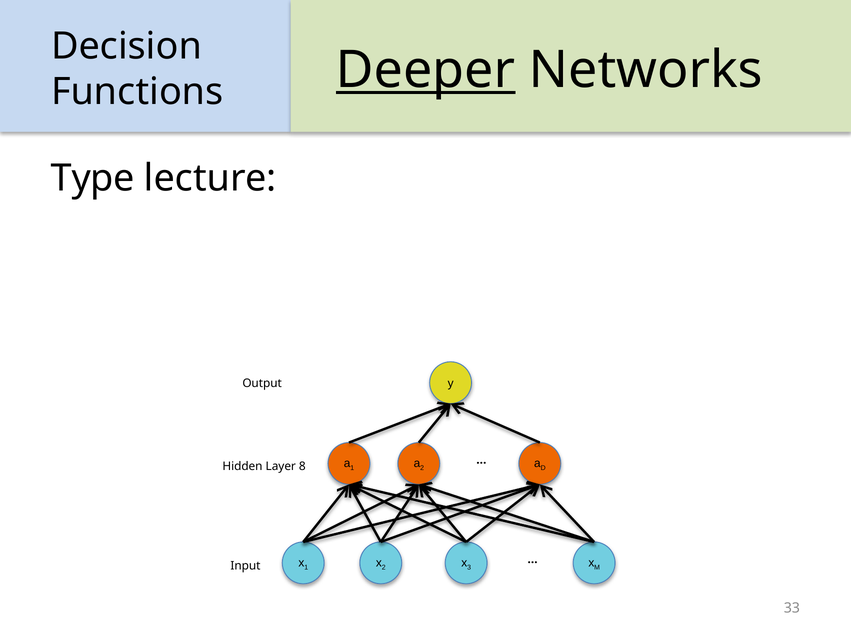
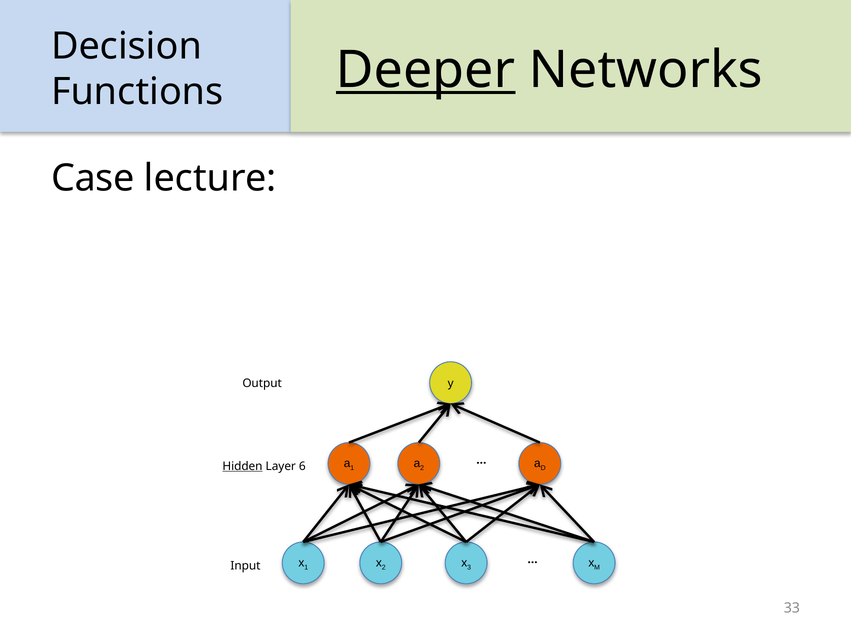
Type: Type -> Case (93, 179)
Hidden underline: none -> present (242, 466)
8: 8 -> 6 (302, 466)
